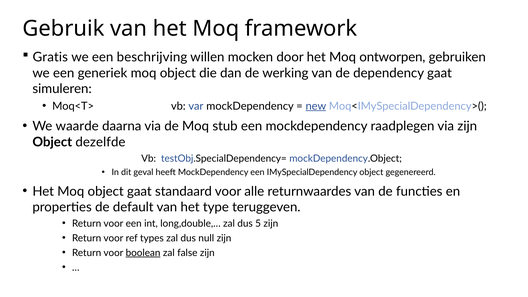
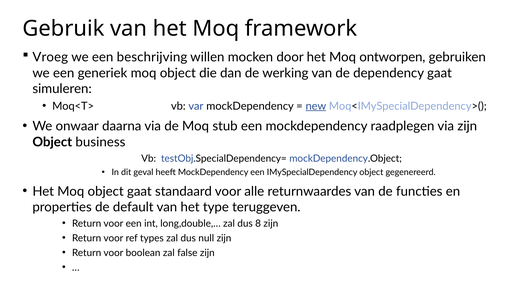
Gratis: Gratis -> Vroeg (50, 57)
waarde: waarde -> onwaar (77, 126)
dezelfde: dezelfde -> business (100, 142)
5: 5 -> 8 (258, 224)
boolean underline: present -> none (143, 253)
